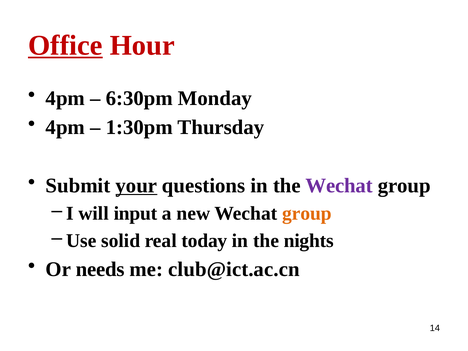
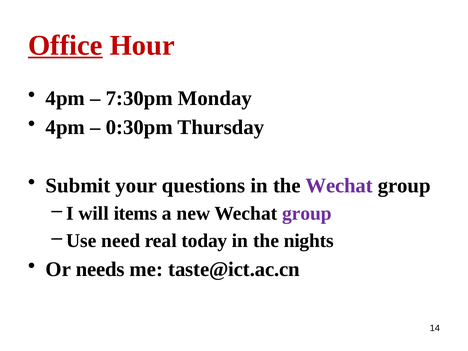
6:30pm: 6:30pm -> 7:30pm (139, 98)
1:30pm: 1:30pm -> 0:30pm (139, 127)
your underline: present -> none (136, 186)
input: input -> items (135, 214)
group colour: orange -> purple (307, 214)
solid: solid -> need (121, 241)
club@ict.ac.cn: club@ict.ac.cn -> taste@ict.ac.cn (234, 269)
